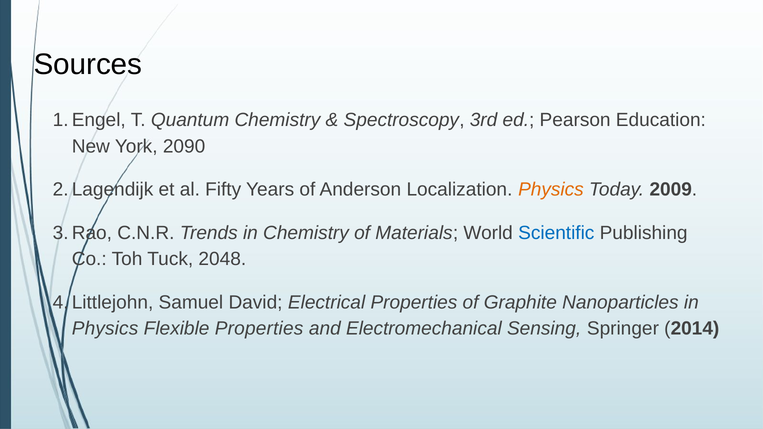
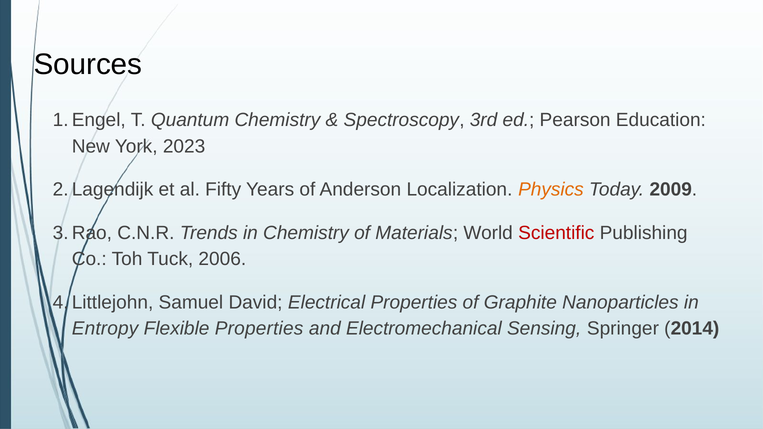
2090: 2090 -> 2023 (184, 146)
Scientific colour: blue -> red (556, 233)
2048: 2048 -> 2006 (222, 259)
Physics: Physics -> Entropy (105, 329)
